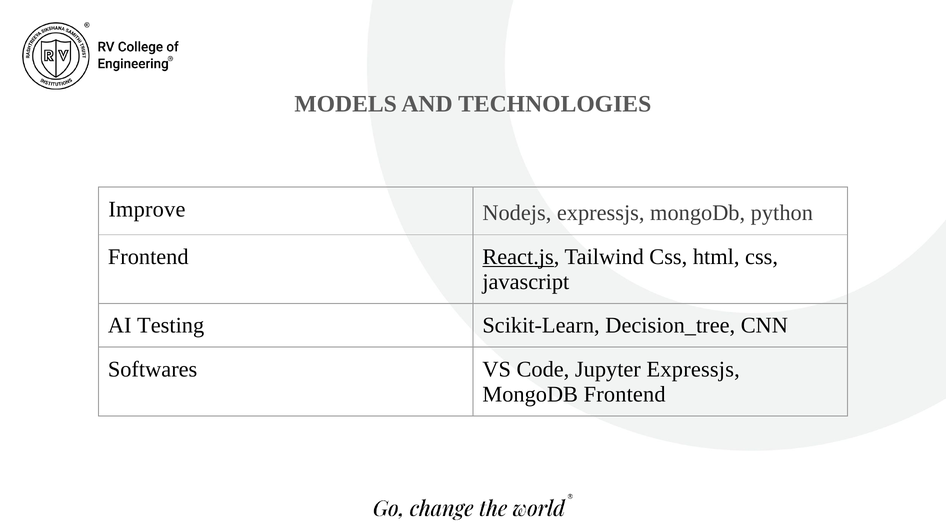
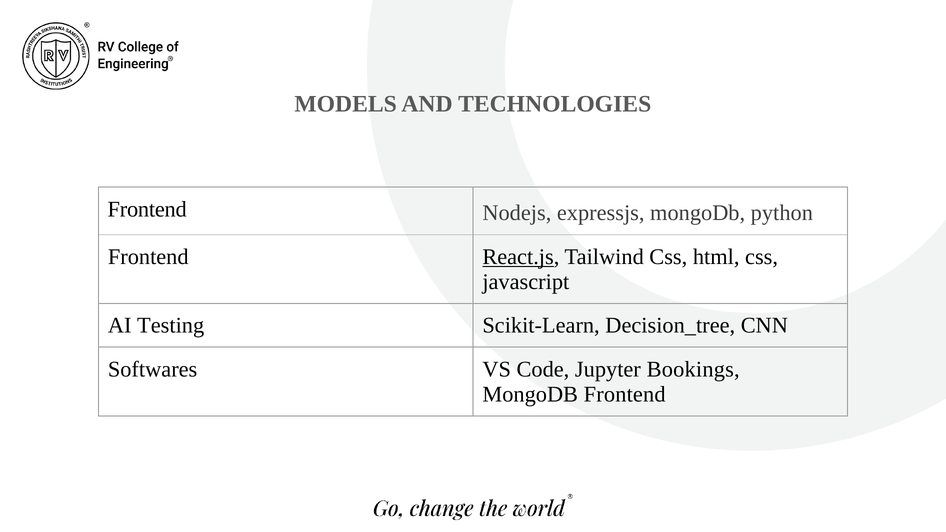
Improve: Improve -> Frontend (147, 209)
Jupyter Expressjs: Expressjs -> Bookings (693, 369)
